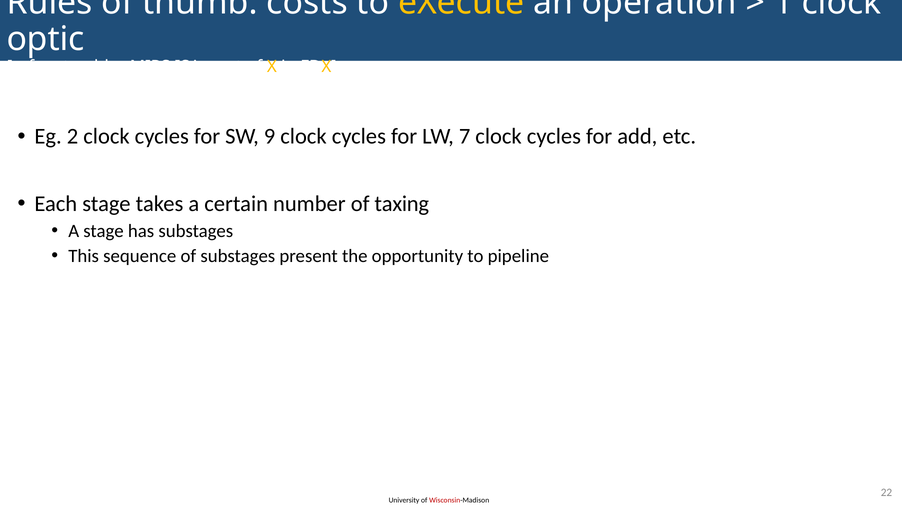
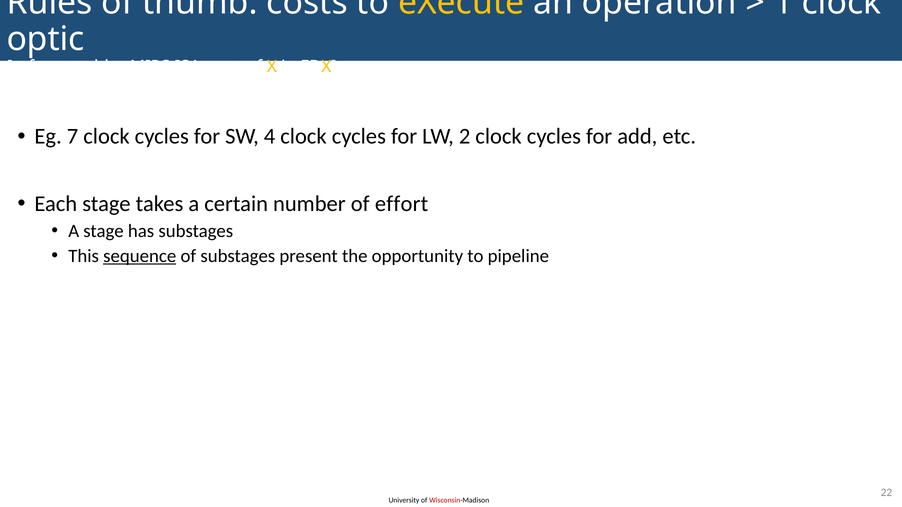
2: 2 -> 7 (73, 137)
9: 9 -> 4 (270, 137)
7: 7 -> 2 (465, 137)
taxing: taxing -> effort (402, 204)
sequence underline: none -> present (140, 256)
